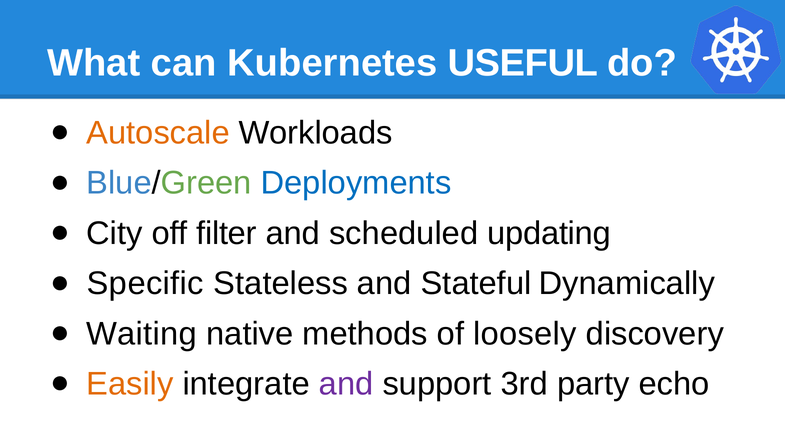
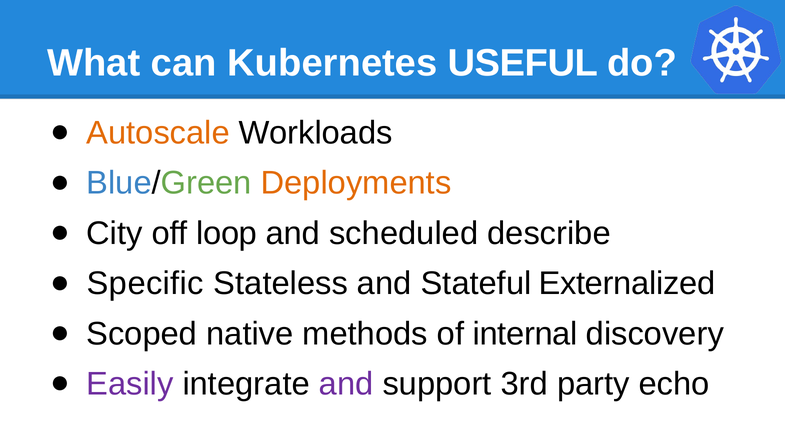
Deployments colour: blue -> orange (356, 183)
filter: filter -> loop (227, 233)
updating: updating -> describe (549, 233)
Dynamically: Dynamically -> Externalized (627, 283)
Waiting: Waiting -> Scoped (142, 333)
loosely: loosely -> internal (525, 333)
Easily colour: orange -> purple (130, 384)
